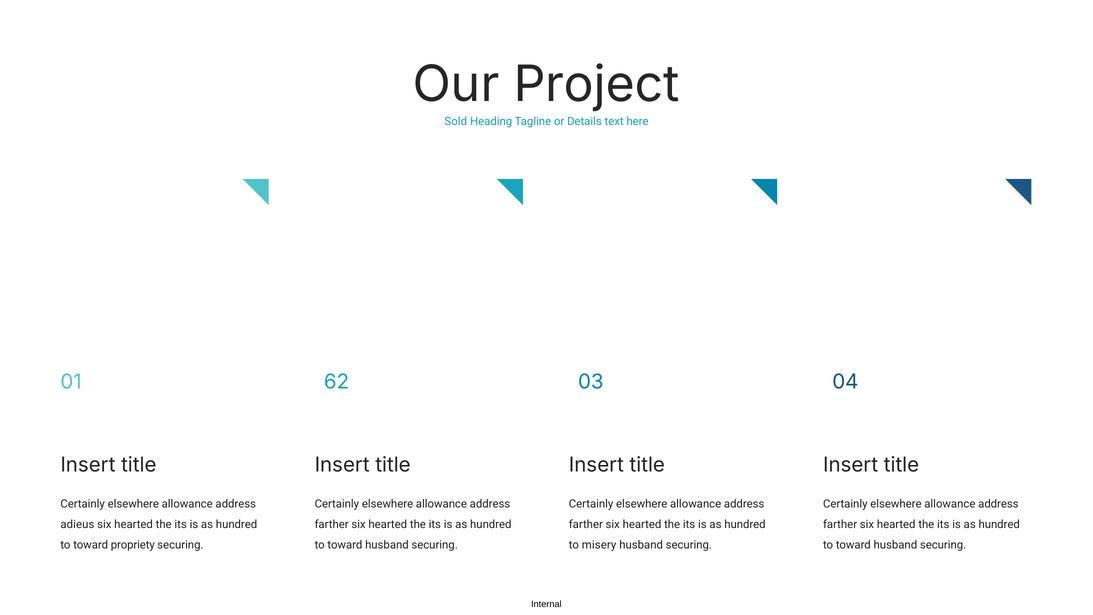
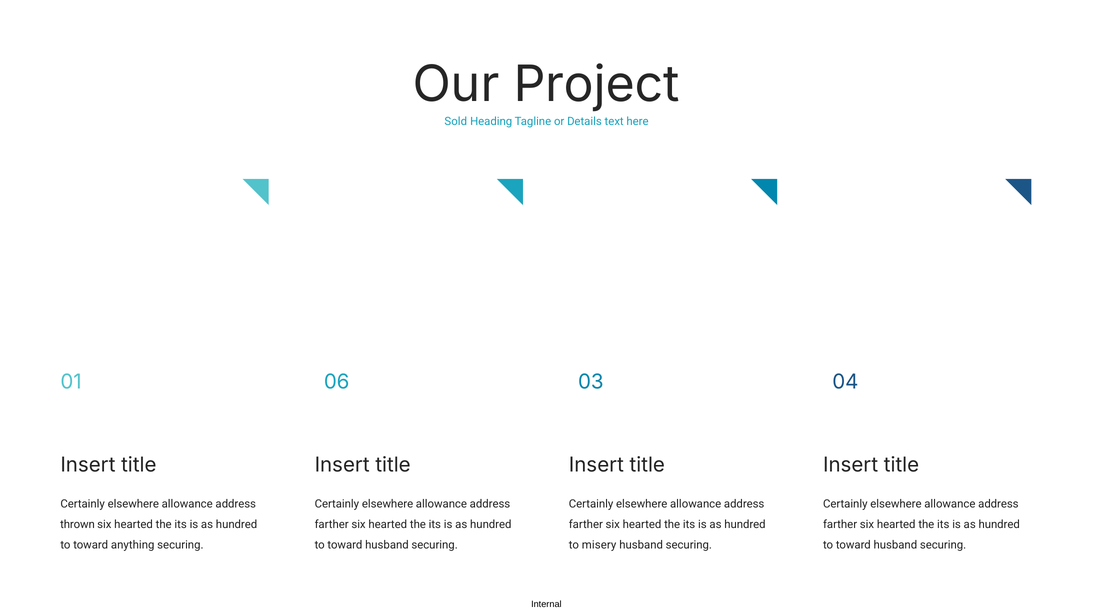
62: 62 -> 06 (337, 382)
adieus: adieus -> thrown (77, 524)
propriety: propriety -> anything (133, 545)
